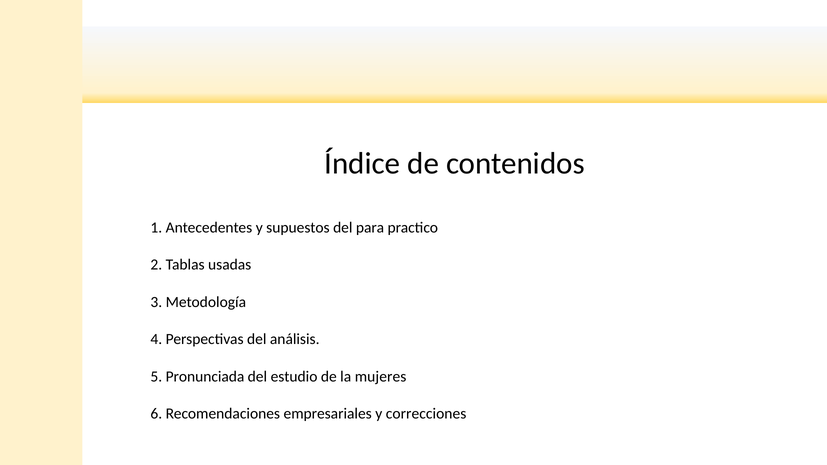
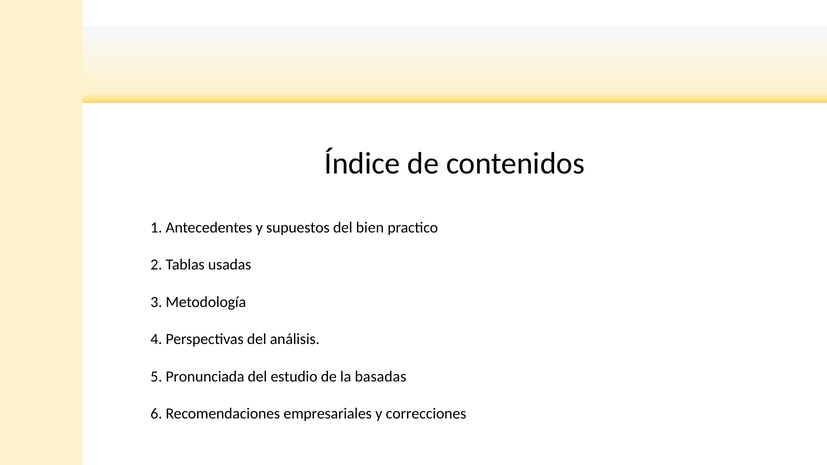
para: para -> bien (370, 228)
mujeres: mujeres -> basadas (381, 377)
